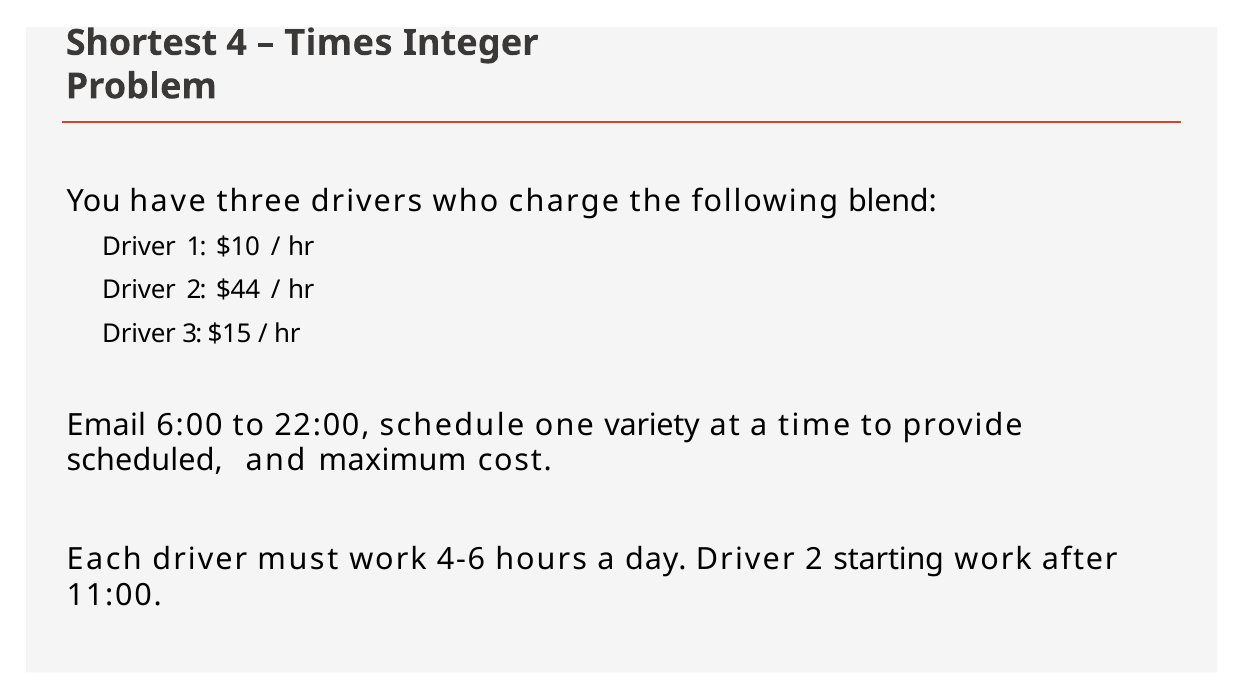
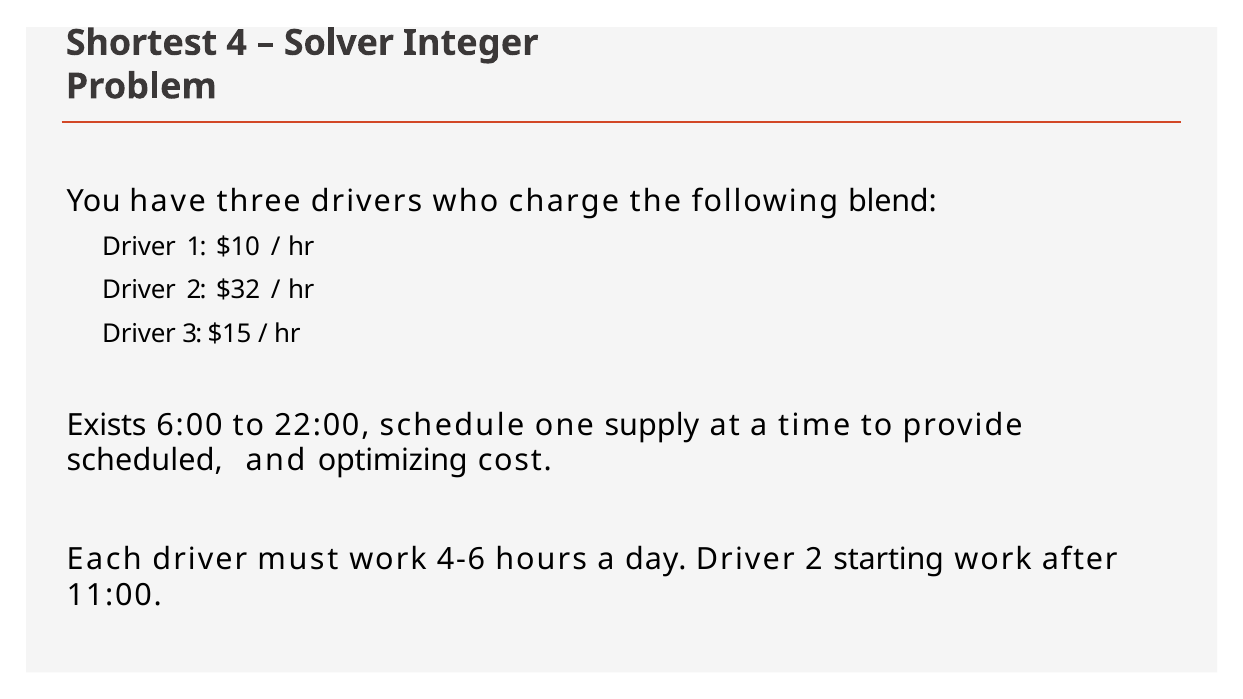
Times: Times -> Solver (339, 43)
$44: $44 -> $32 (238, 291)
Email: Email -> Exists (107, 425)
variety: variety -> supply (652, 425)
maximum: maximum -> optimizing (393, 461)
